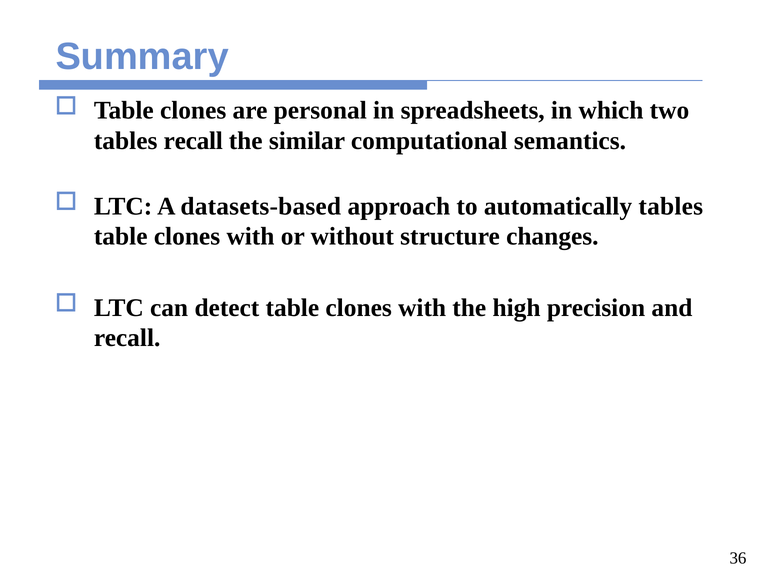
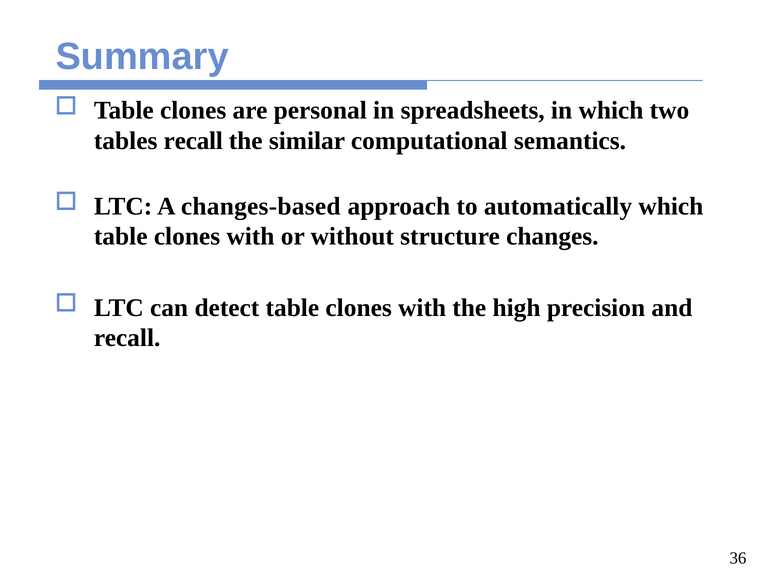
datasets-based: datasets-based -> changes-based (261, 206)
automatically tables: tables -> which (671, 206)
